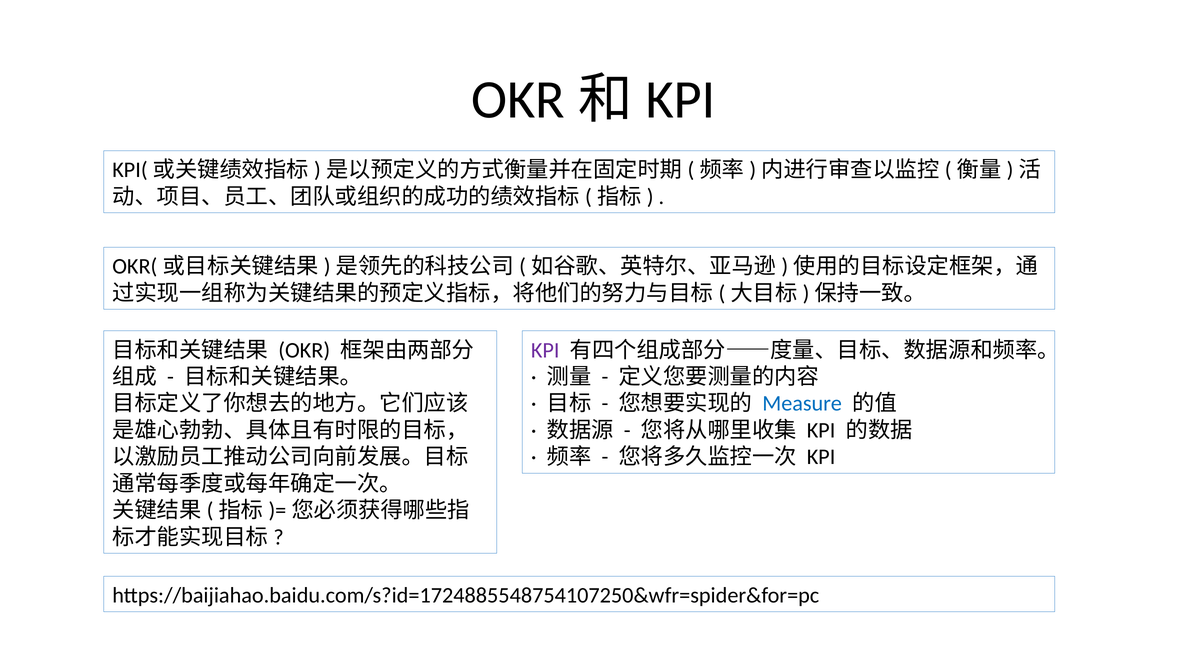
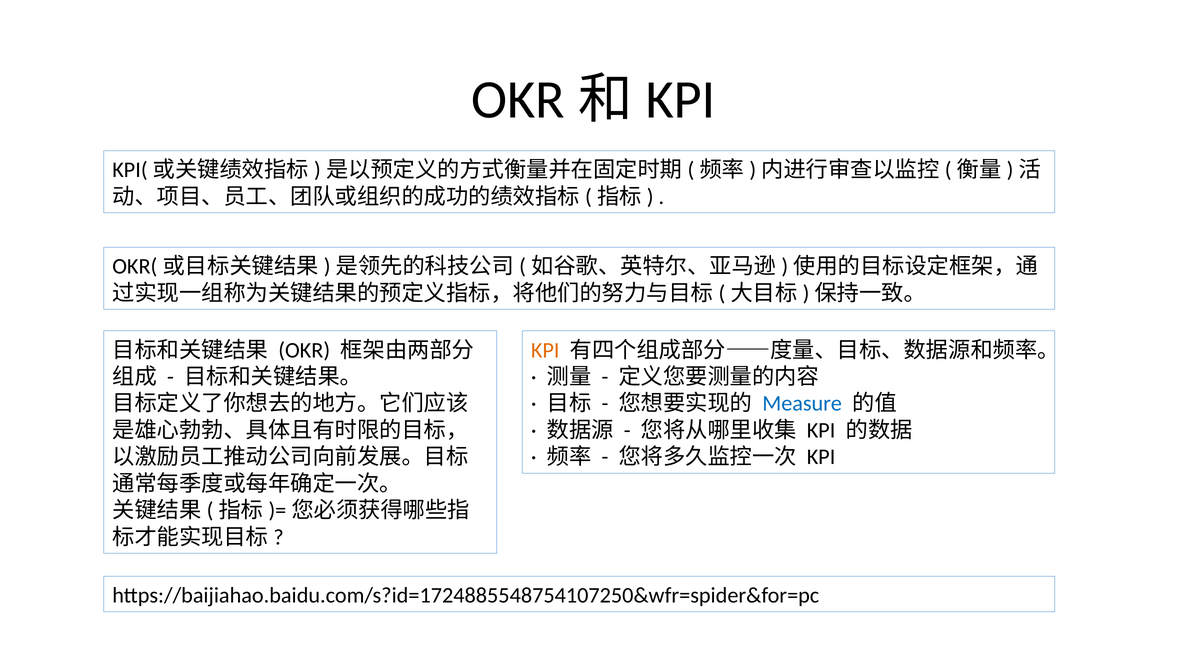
KPI colour: purple -> orange (545, 350)
